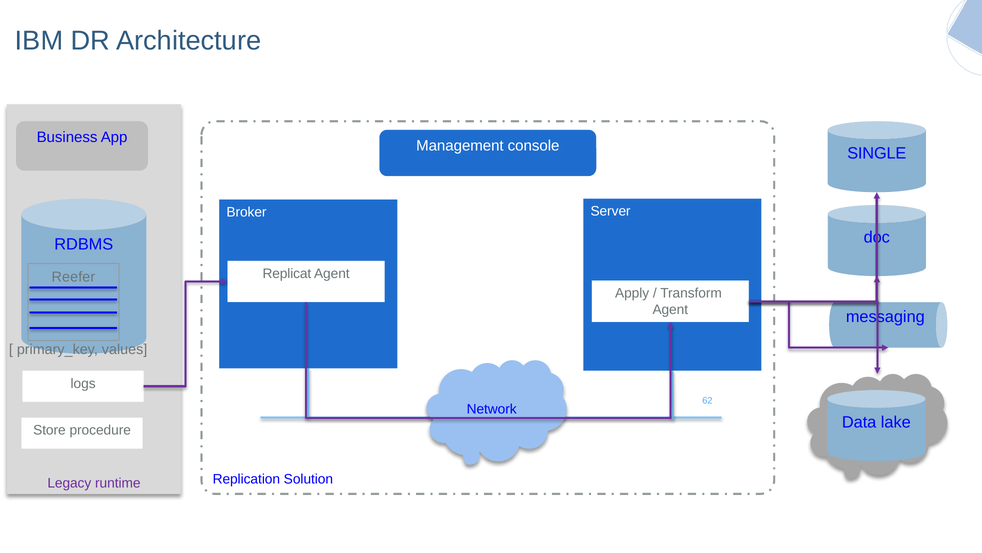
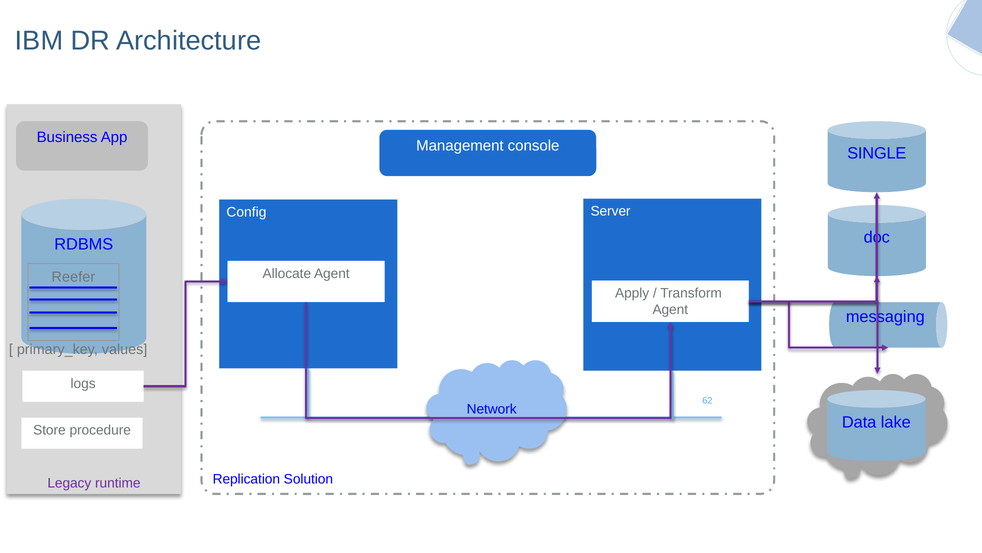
Broker: Broker -> Config (246, 212)
Replicat: Replicat -> Allocate (287, 273)
